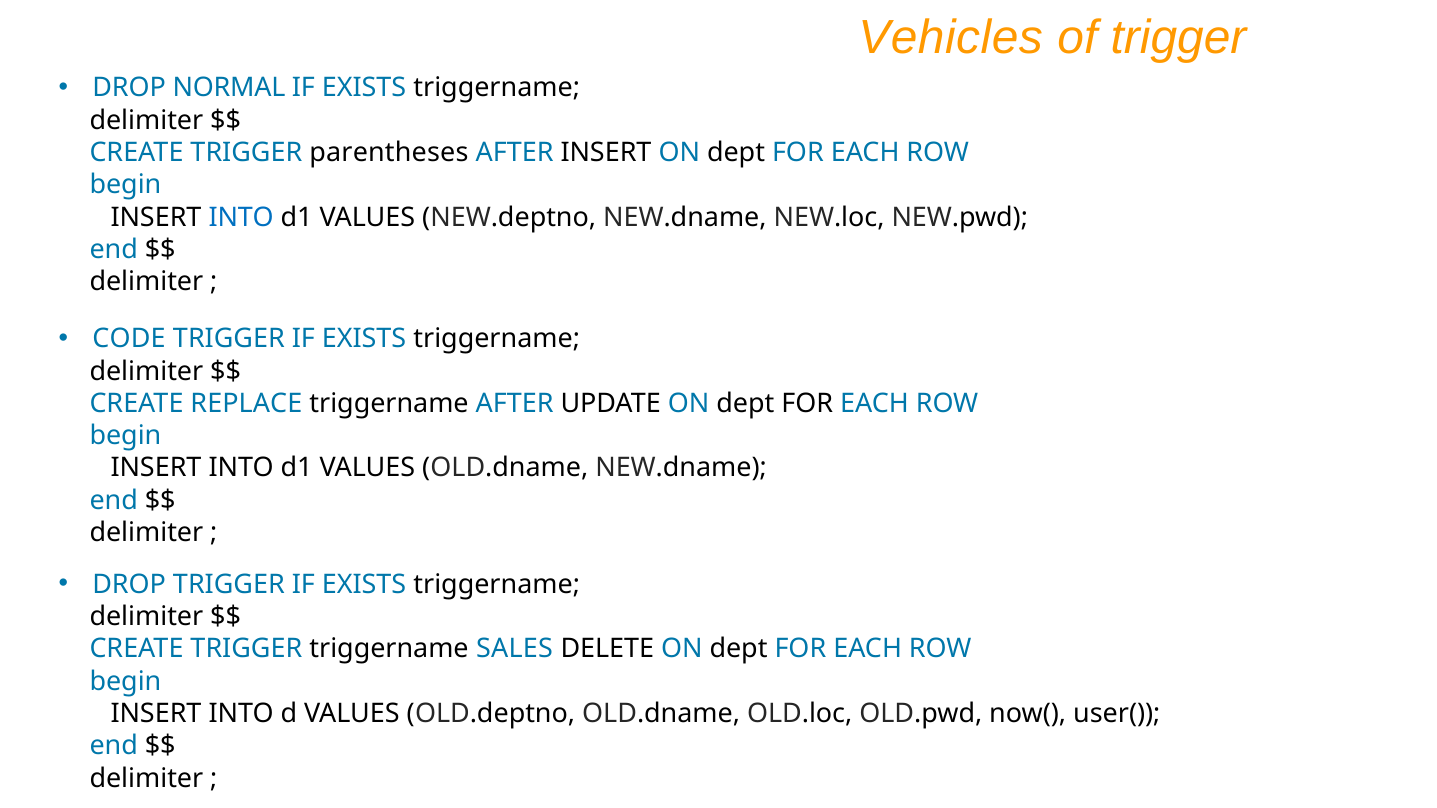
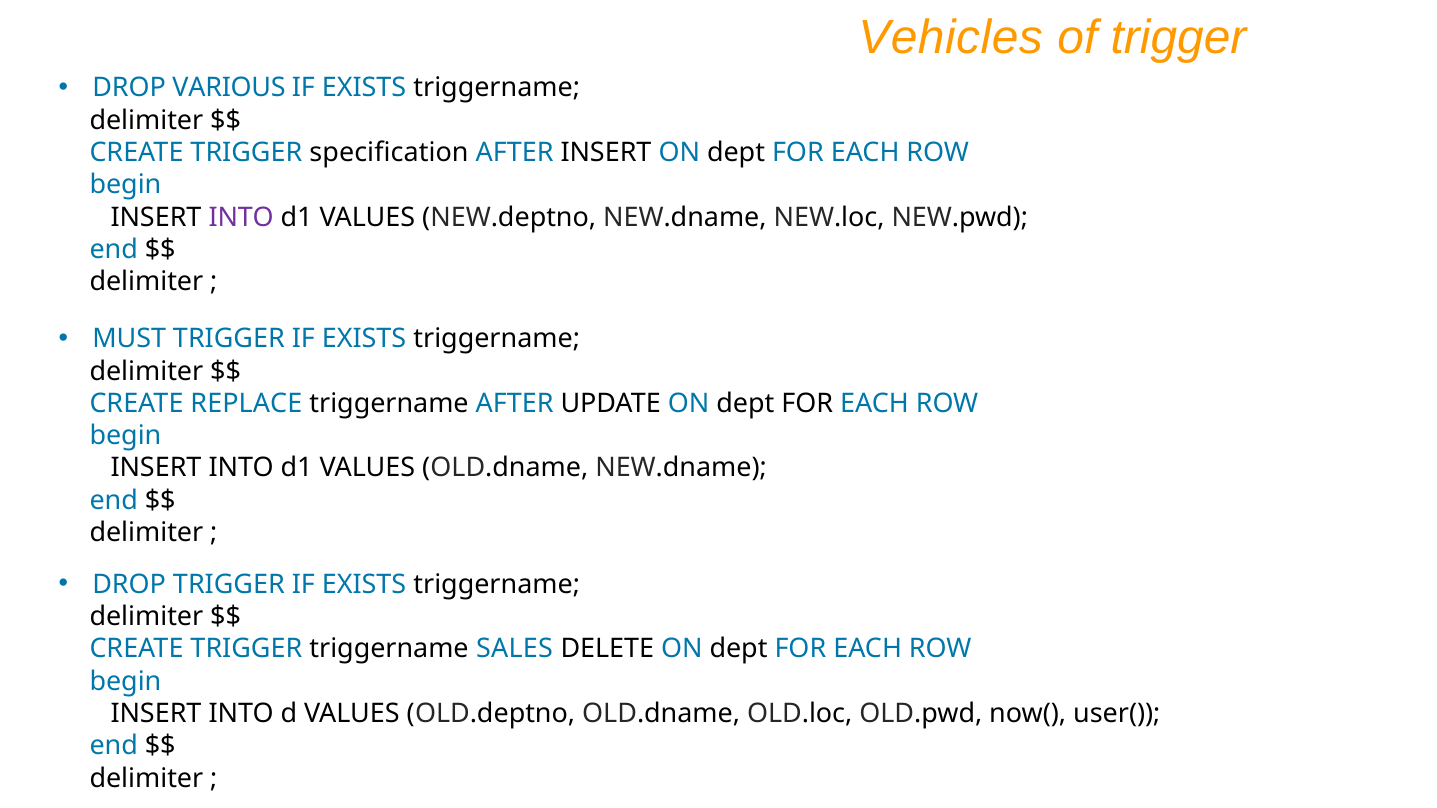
NORMAL: NORMAL -> VARIOUS (229, 88)
parentheses: parentheses -> specification (389, 153)
INTO colour: blue -> purple (241, 217)
CODE: CODE -> MUST (129, 339)
